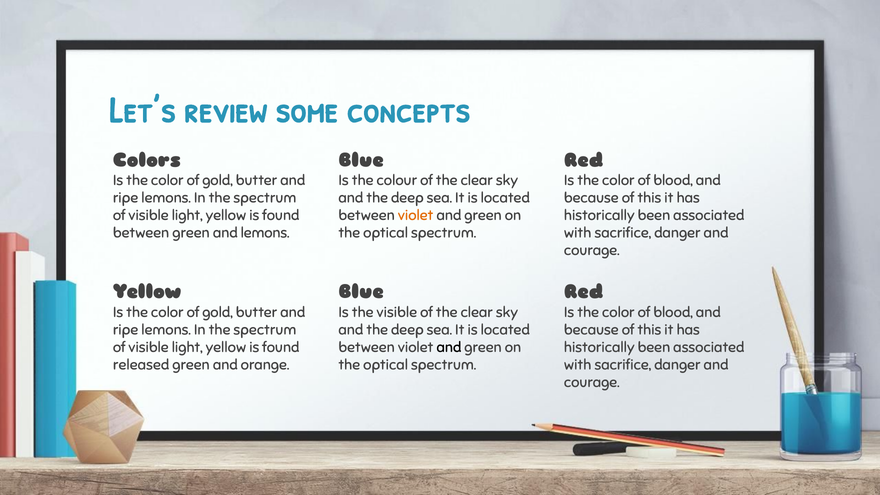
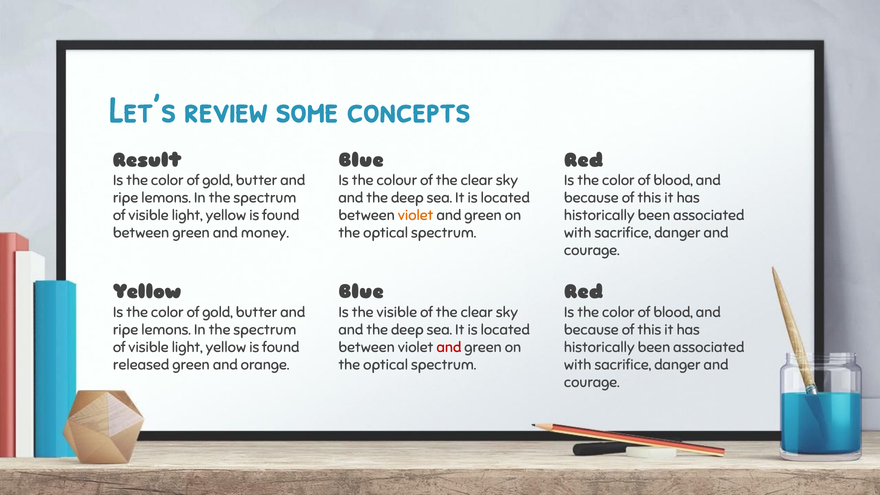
Colors: Colors -> Result (147, 160)
and lemons: lemons -> money (265, 233)
and colour: black -> red (449, 347)
